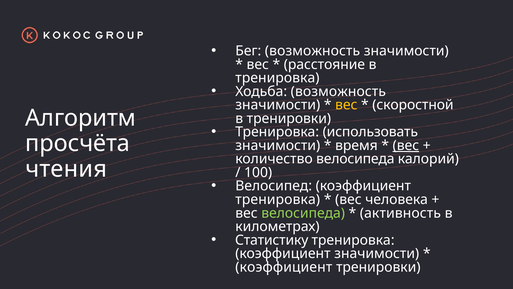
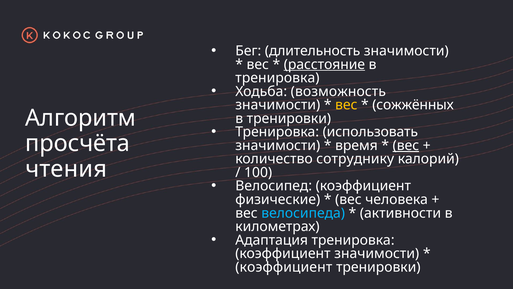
Бег возможность: возможность -> длительность (313, 51)
расстояние underline: none -> present (324, 64)
скоростной: скоростной -> сожжённых (413, 105)
количество велосипеда: велосипеда -> сотруднику (355, 159)
тренировка: тренировка -> физические (278, 199)
велосипеда colour: light green -> light blue (303, 213)
активность: активность -> активности (400, 213)
Статистику: Статистику -> Адаптация (272, 240)
